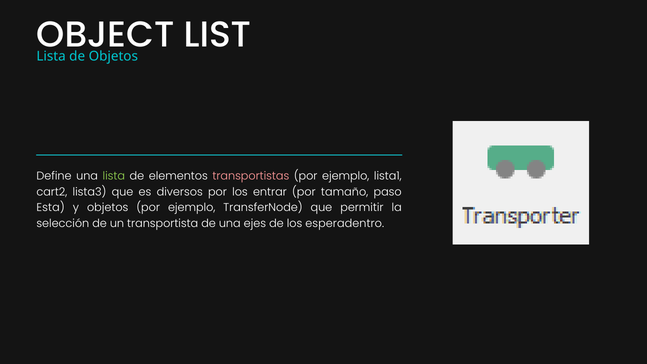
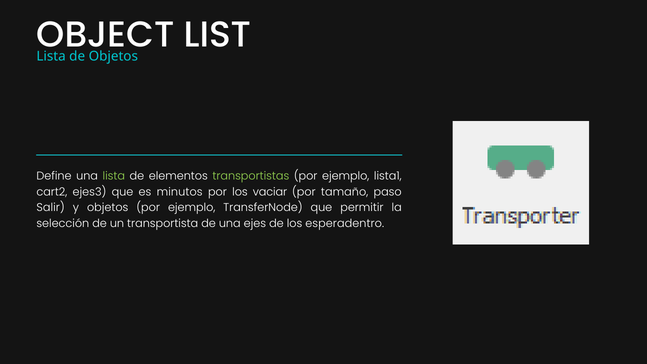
transportistas colour: pink -> light green (251, 176)
lista3: lista3 -> ejes3 (89, 192)
diversos: diversos -> minutos (180, 192)
entrar: entrar -> vaciar (270, 192)
Esta: Esta -> Salir (51, 208)
